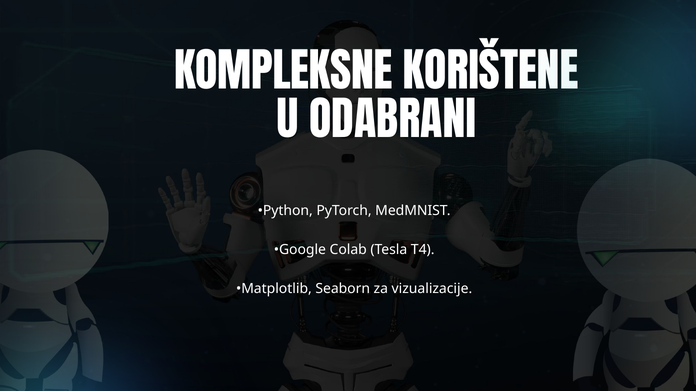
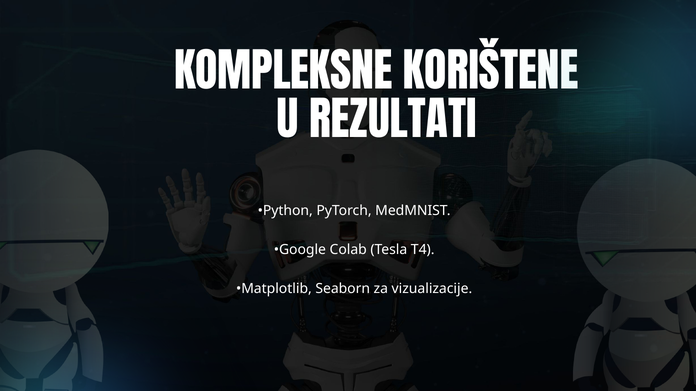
ODABRANI: ODABRANI -> REZULTATI (393, 122)
